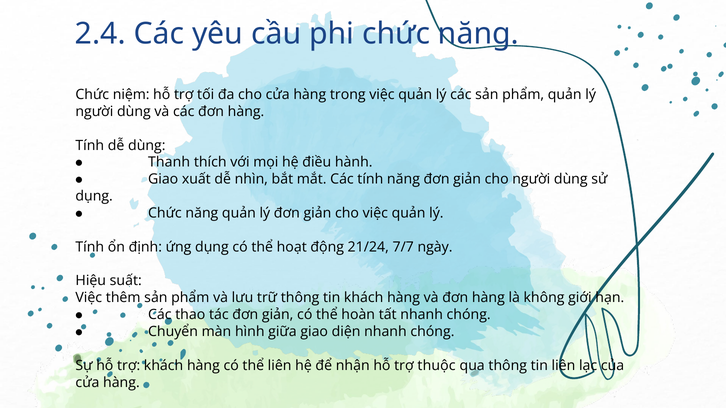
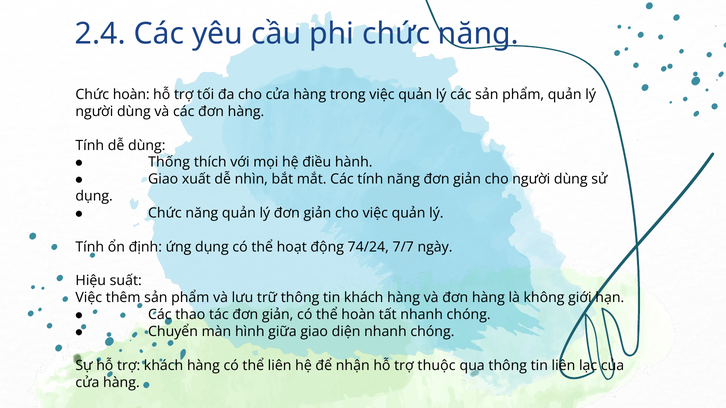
Chức niệm: niệm -> hoàn (131, 95)
Thanh: Thanh -> Thống (169, 162)
21/24: 21/24 -> 74/24 (368, 247)
